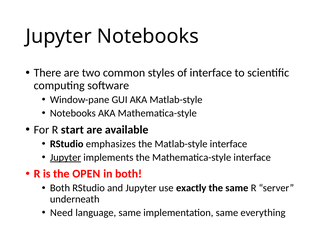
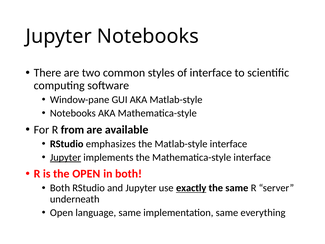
start: start -> from (72, 130)
exactly underline: none -> present (191, 188)
Need: Need -> Open (62, 213)
